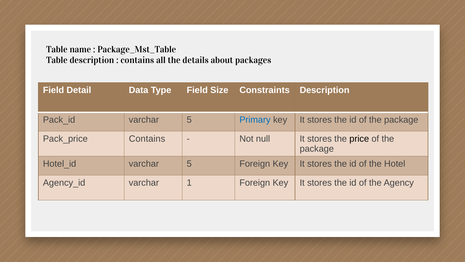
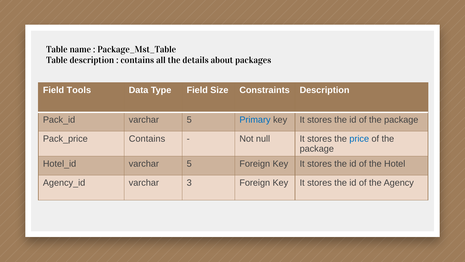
Detail: Detail -> Tools (79, 90)
price colour: black -> blue (359, 139)
1: 1 -> 3 (189, 182)
